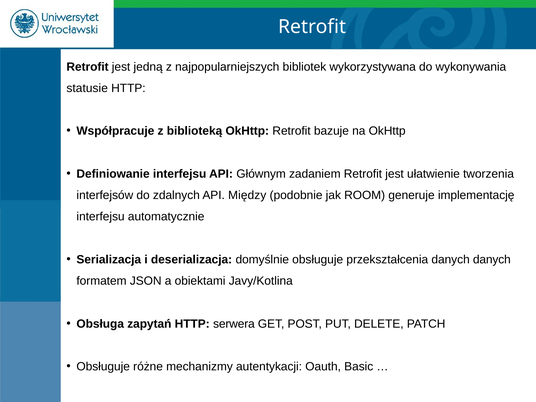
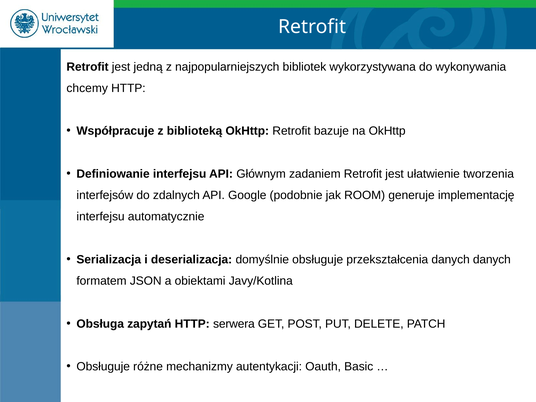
statusie: statusie -> chcemy (87, 88)
Między: Między -> Google (247, 195)
